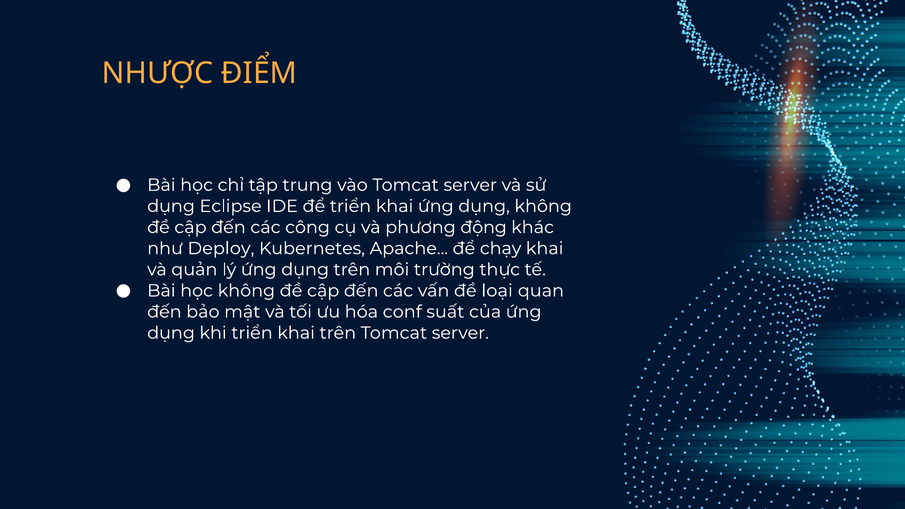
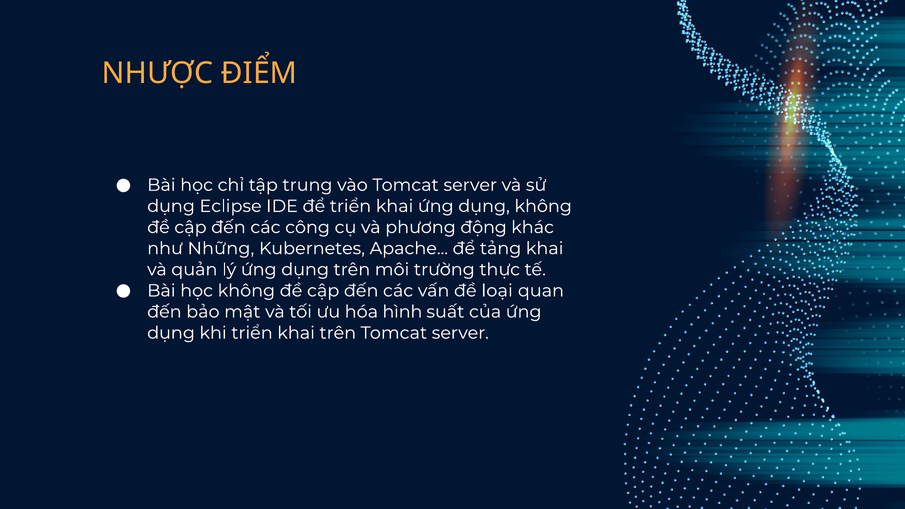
Deploy: Deploy -> Những (221, 248)
chạy: chạy -> tảng (501, 248)
conf: conf -> hình (402, 312)
